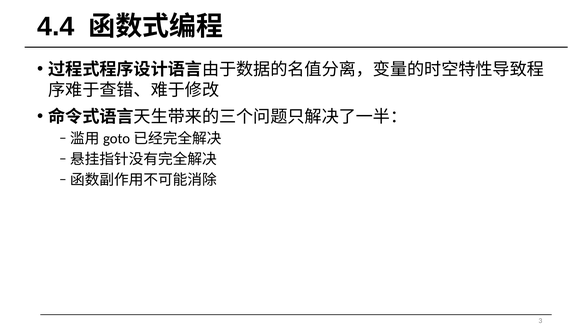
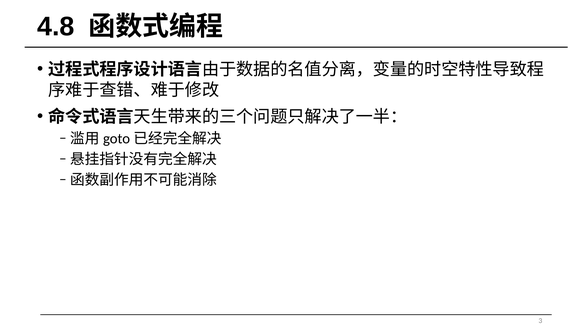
4.4: 4.4 -> 4.8 (56, 27)
